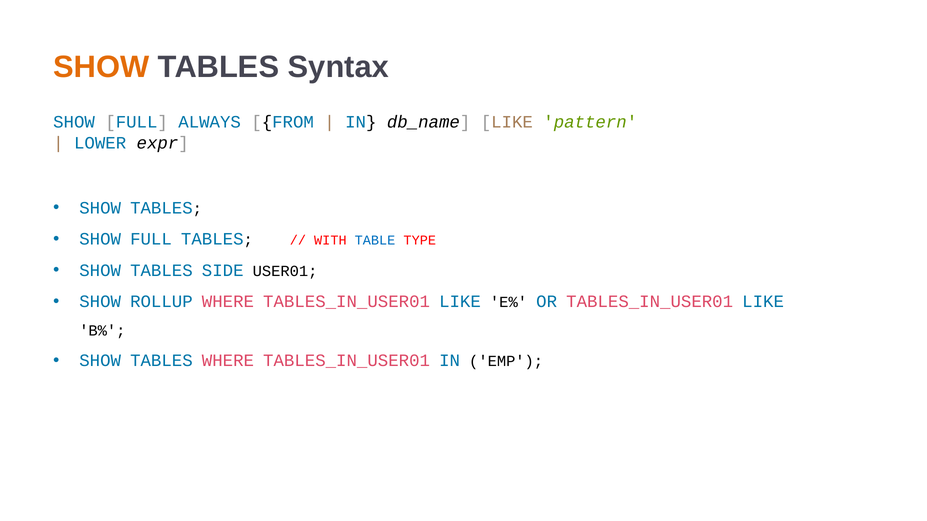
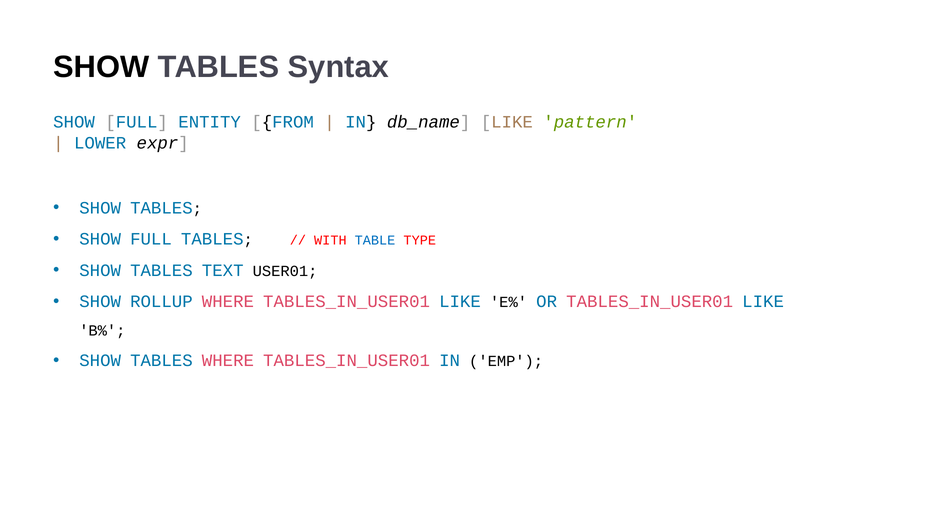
SHOW colour: orange -> black (101, 67)
ALWAYS: ALWAYS -> ENTITY (210, 122)
SIDE: SIDE -> TEXT (223, 271)
